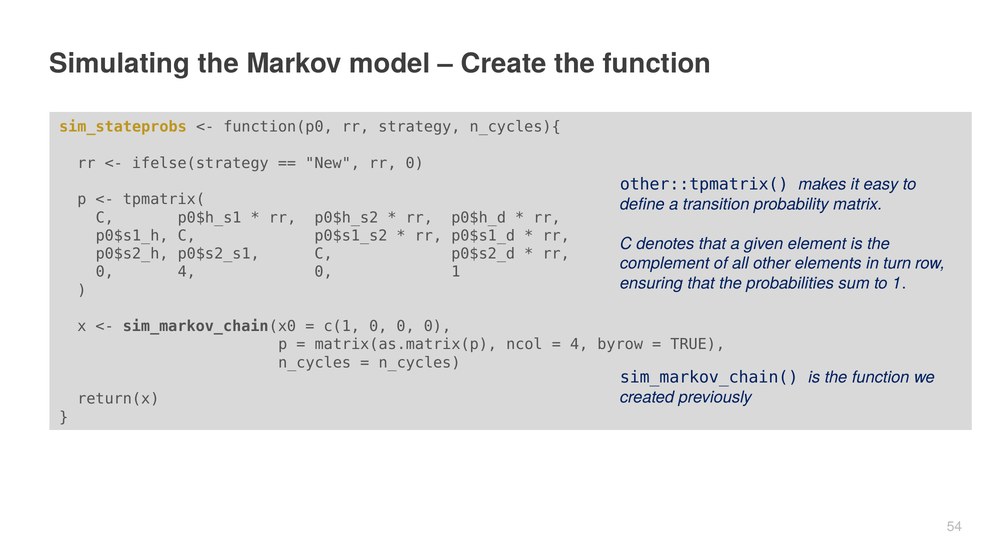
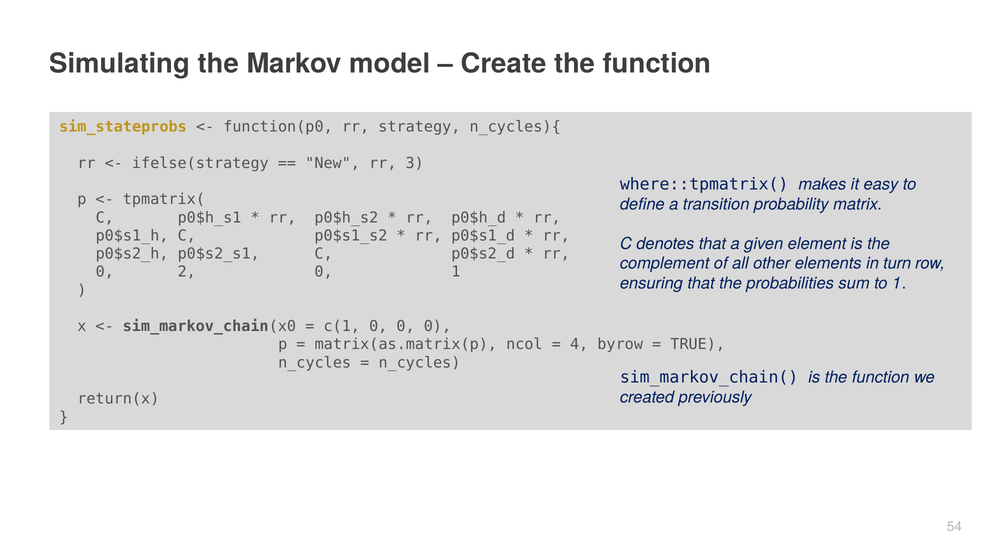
New rr 0: 0 -> 3 (415, 163)
other::tpmatrix(: other::tpmatrix( -> where::tpmatrix( (704, 184)
0 4: 4 -> 2 (187, 272)
